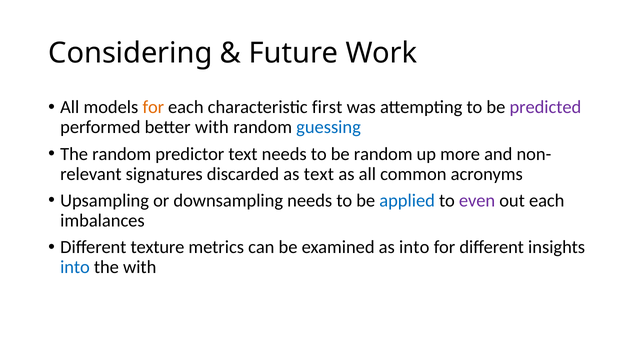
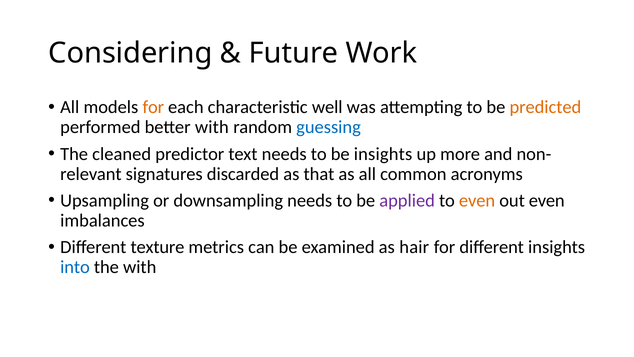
first: first -> well (327, 107)
predicted colour: purple -> orange (545, 107)
The random: random -> cleaned (122, 154)
be random: random -> insights (383, 154)
as text: text -> that (319, 174)
applied colour: blue -> purple (407, 200)
even colour: purple -> orange (477, 200)
out each: each -> even (547, 200)
as into: into -> hair (414, 247)
